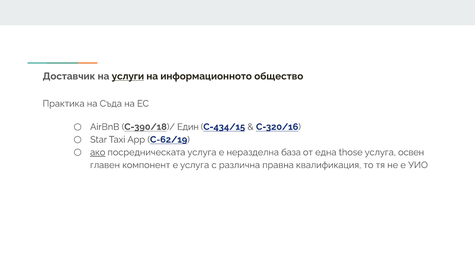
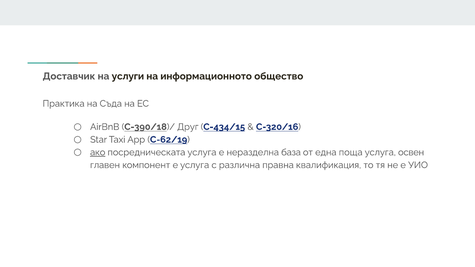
услуги underline: present -> none (128, 76)
Един: Един -> Друг (188, 127)
those: those -> поща (351, 152)
